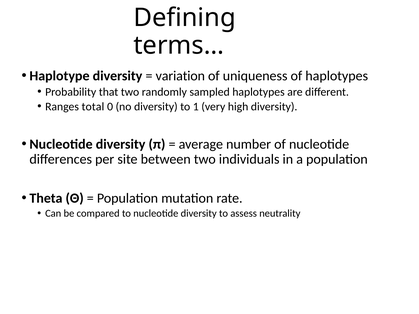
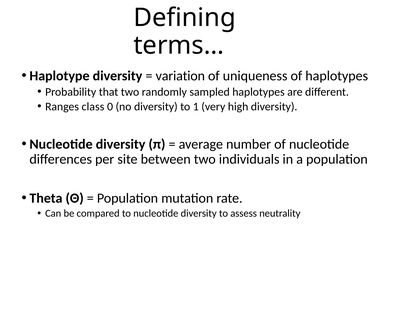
total: total -> class (93, 107)
